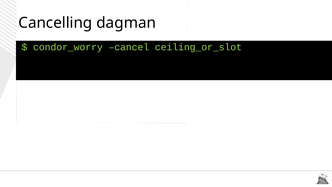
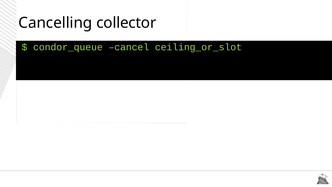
dagman: dagman -> collector (126, 23)
condor_worry: condor_worry -> condor_queue (68, 47)
